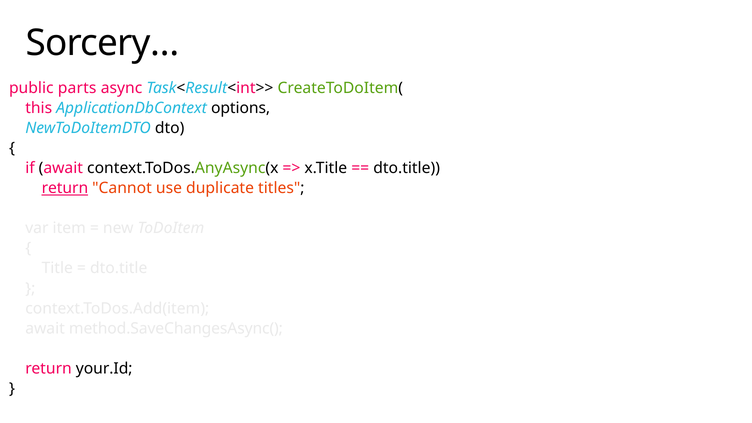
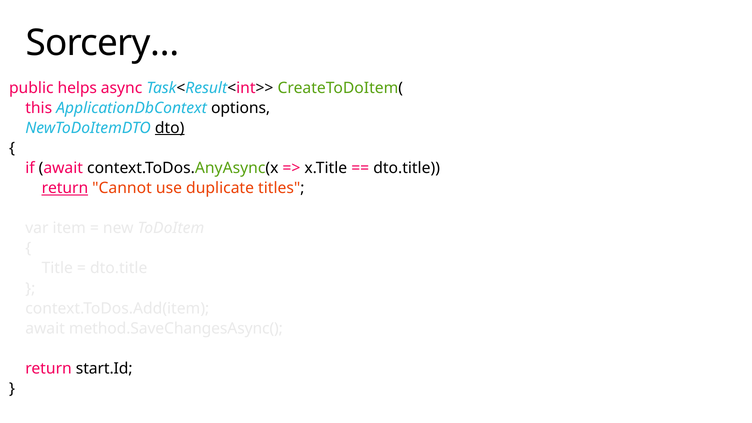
parts: parts -> helps (77, 88)
dto underline: none -> present (170, 128)
your.Id: your.Id -> start.Id (104, 369)
